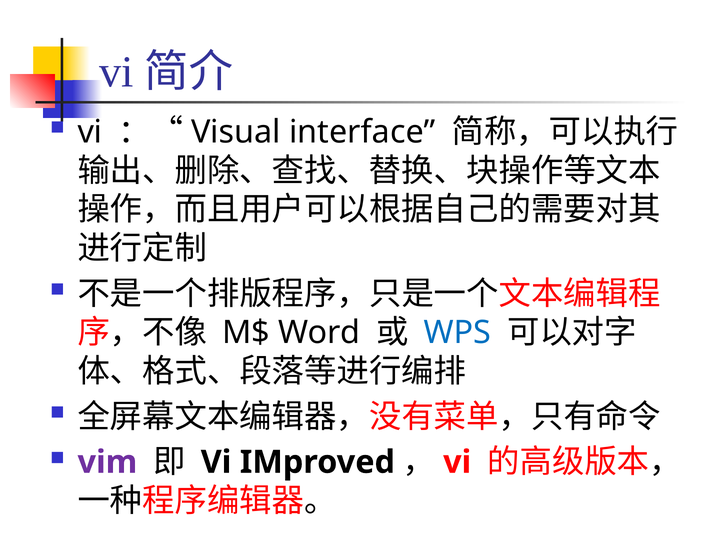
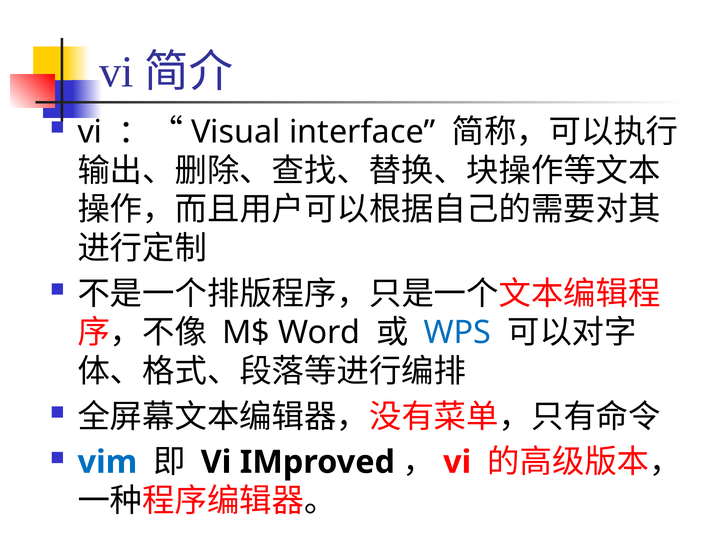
vim colour: purple -> blue (107, 462)
